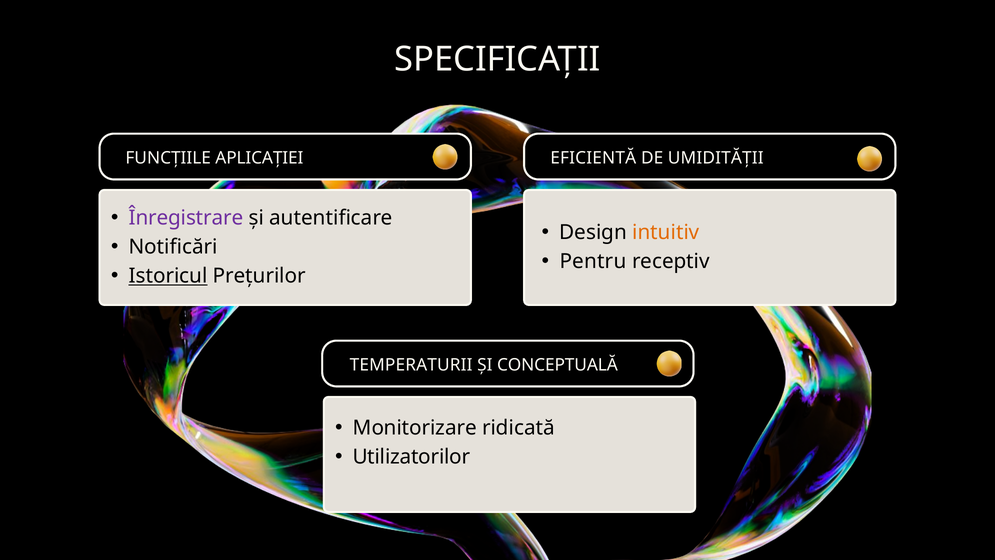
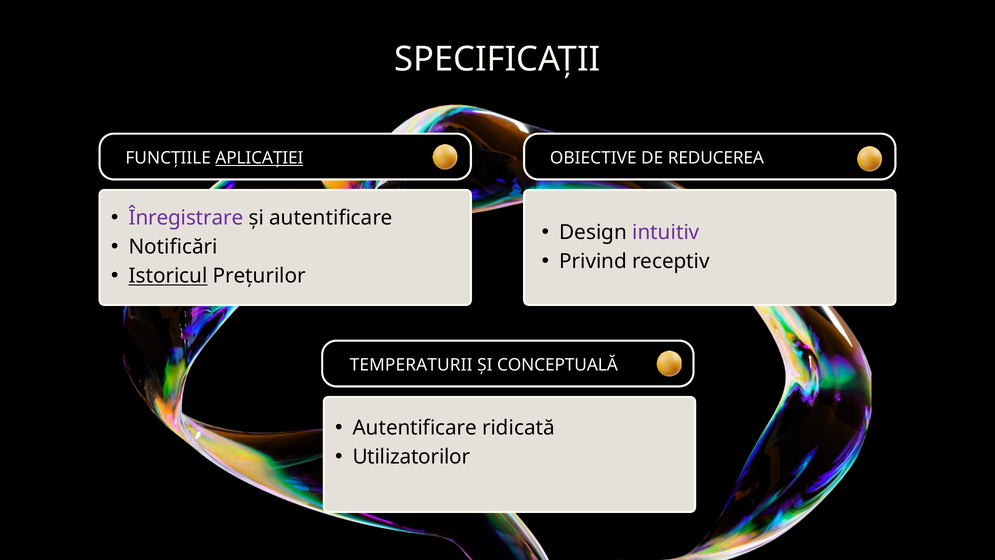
EFICIENTĂ: EFICIENTĂ -> OBIECTIVE (593, 158)
UMIDITĂȚII: UMIDITĂȚII -> REDUCEREA (716, 158)
APLICAȚIEI underline: none -> present (259, 158)
intuitiv colour: orange -> purple (666, 232)
Pentru: Pentru -> Privind (593, 261)
Monitorizare: Monitorizare -> Autentificare (415, 428)
